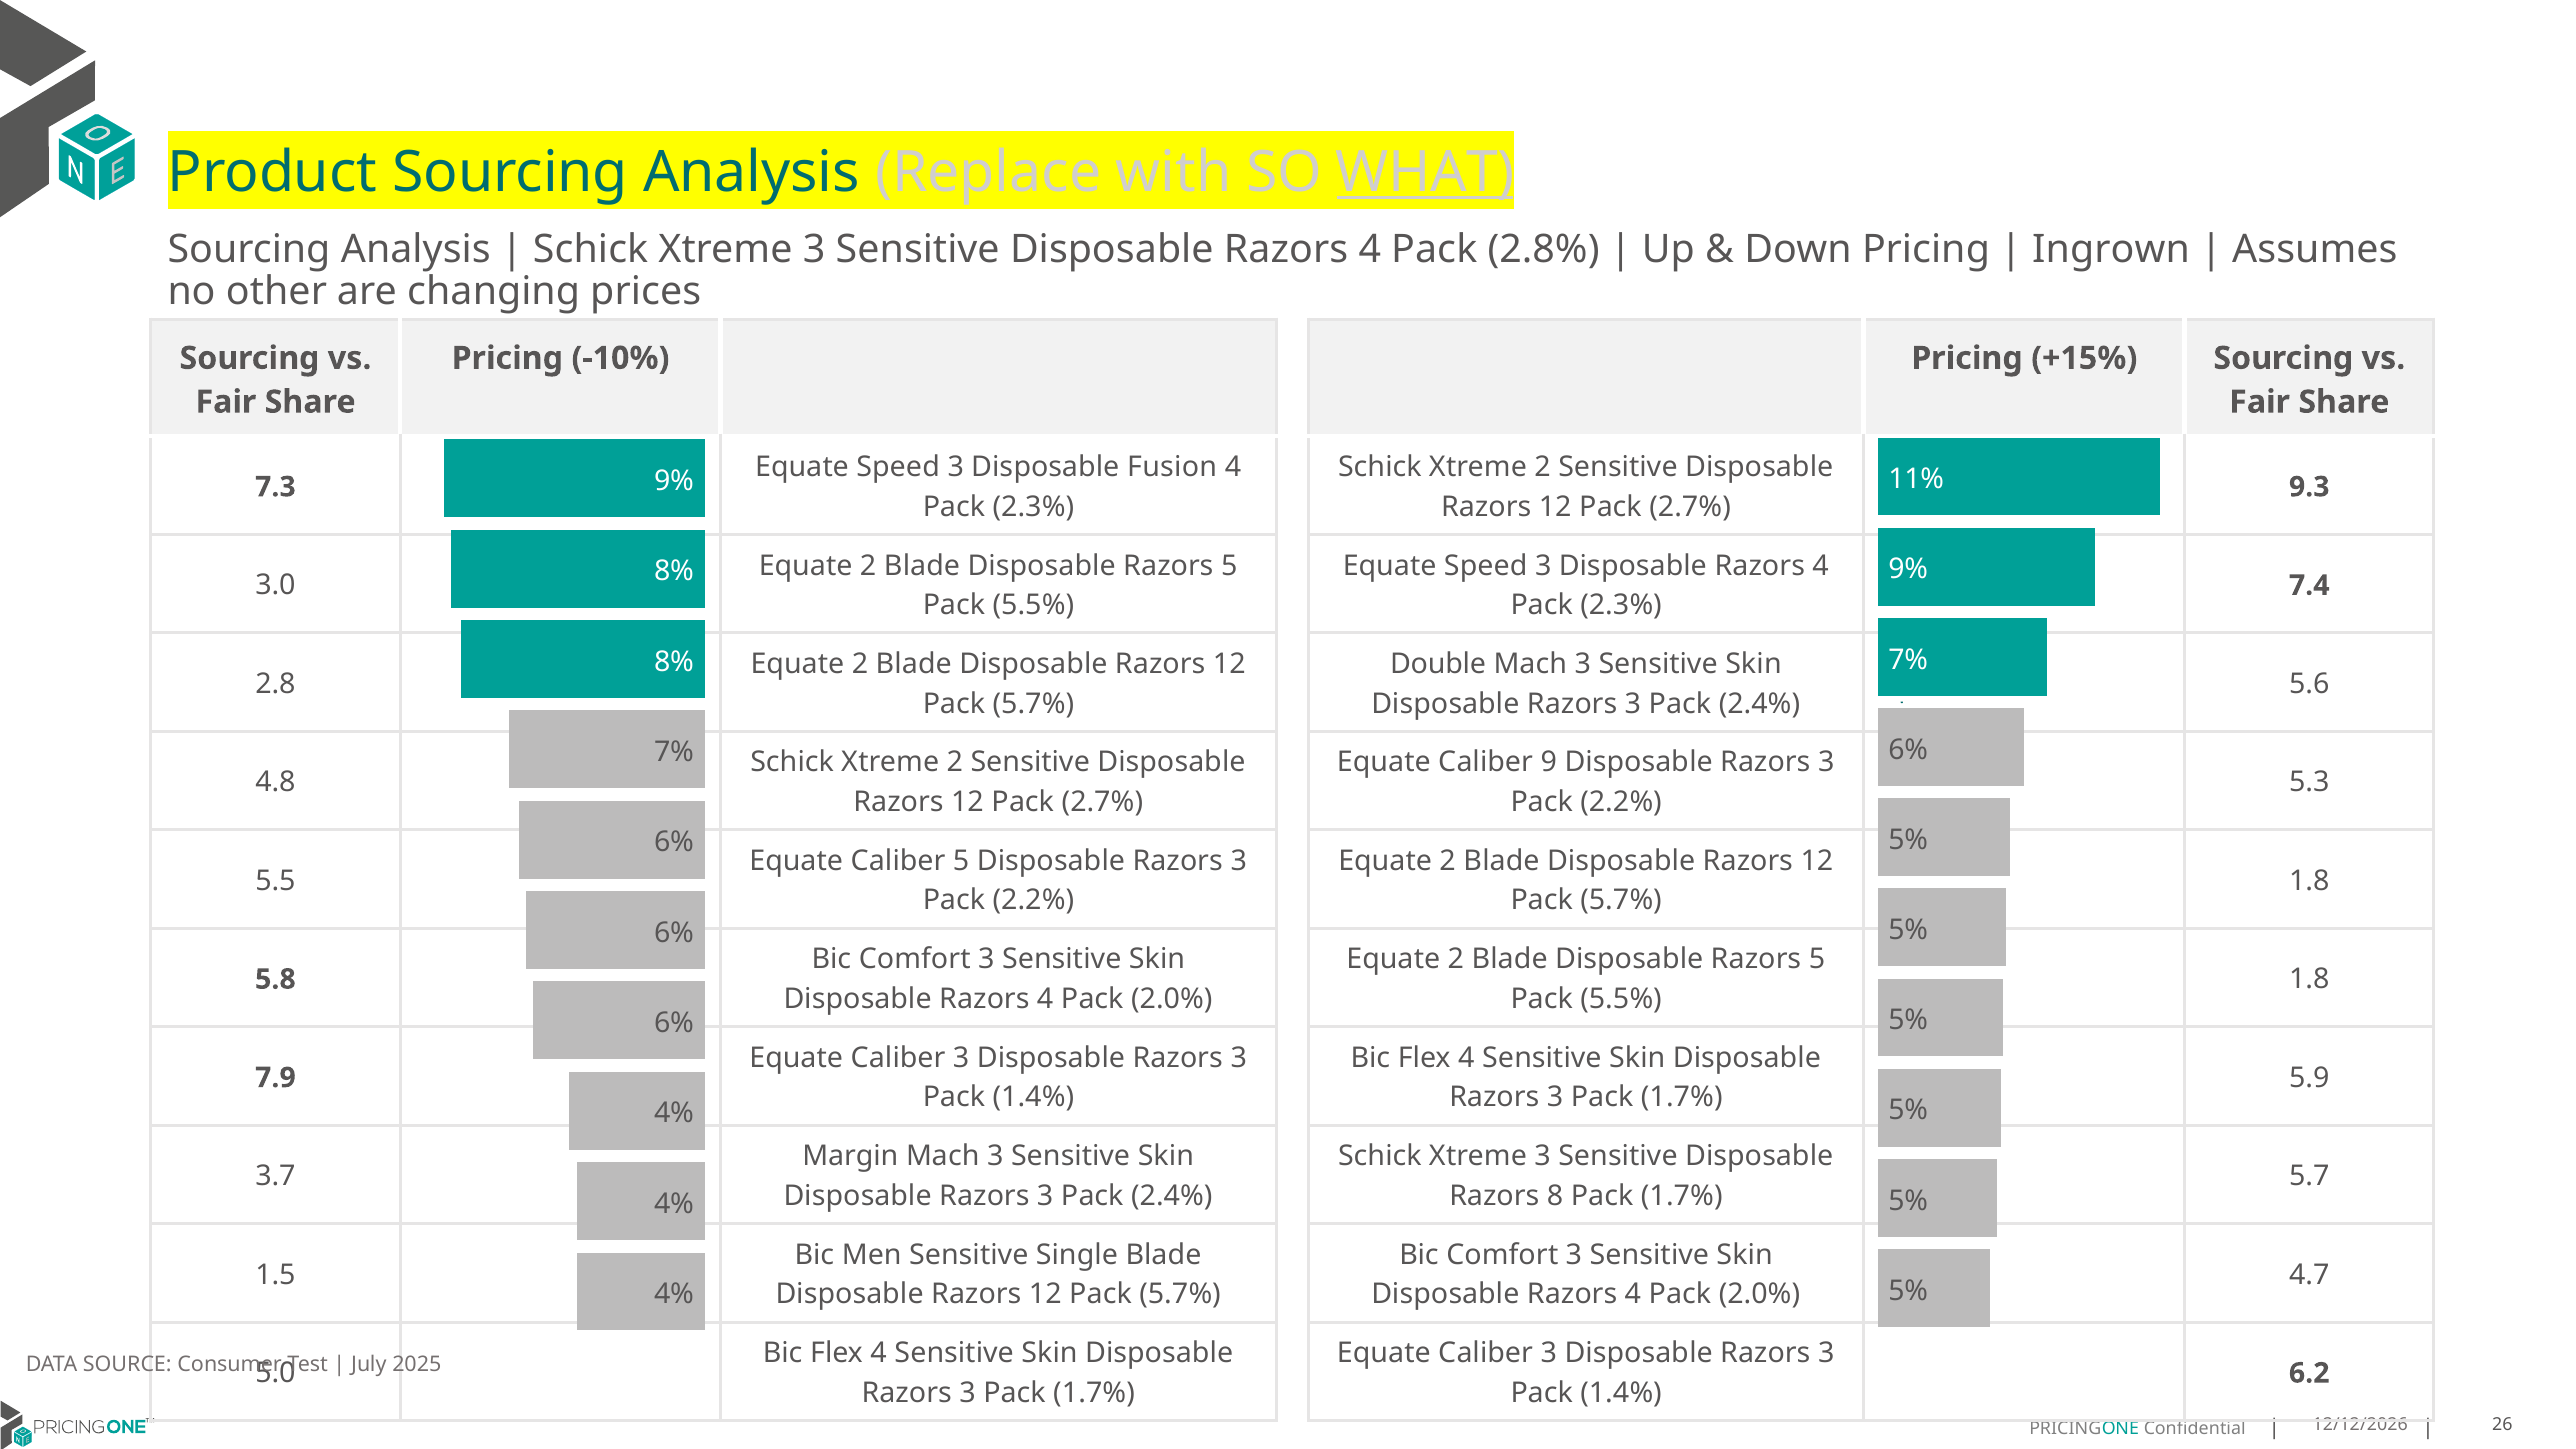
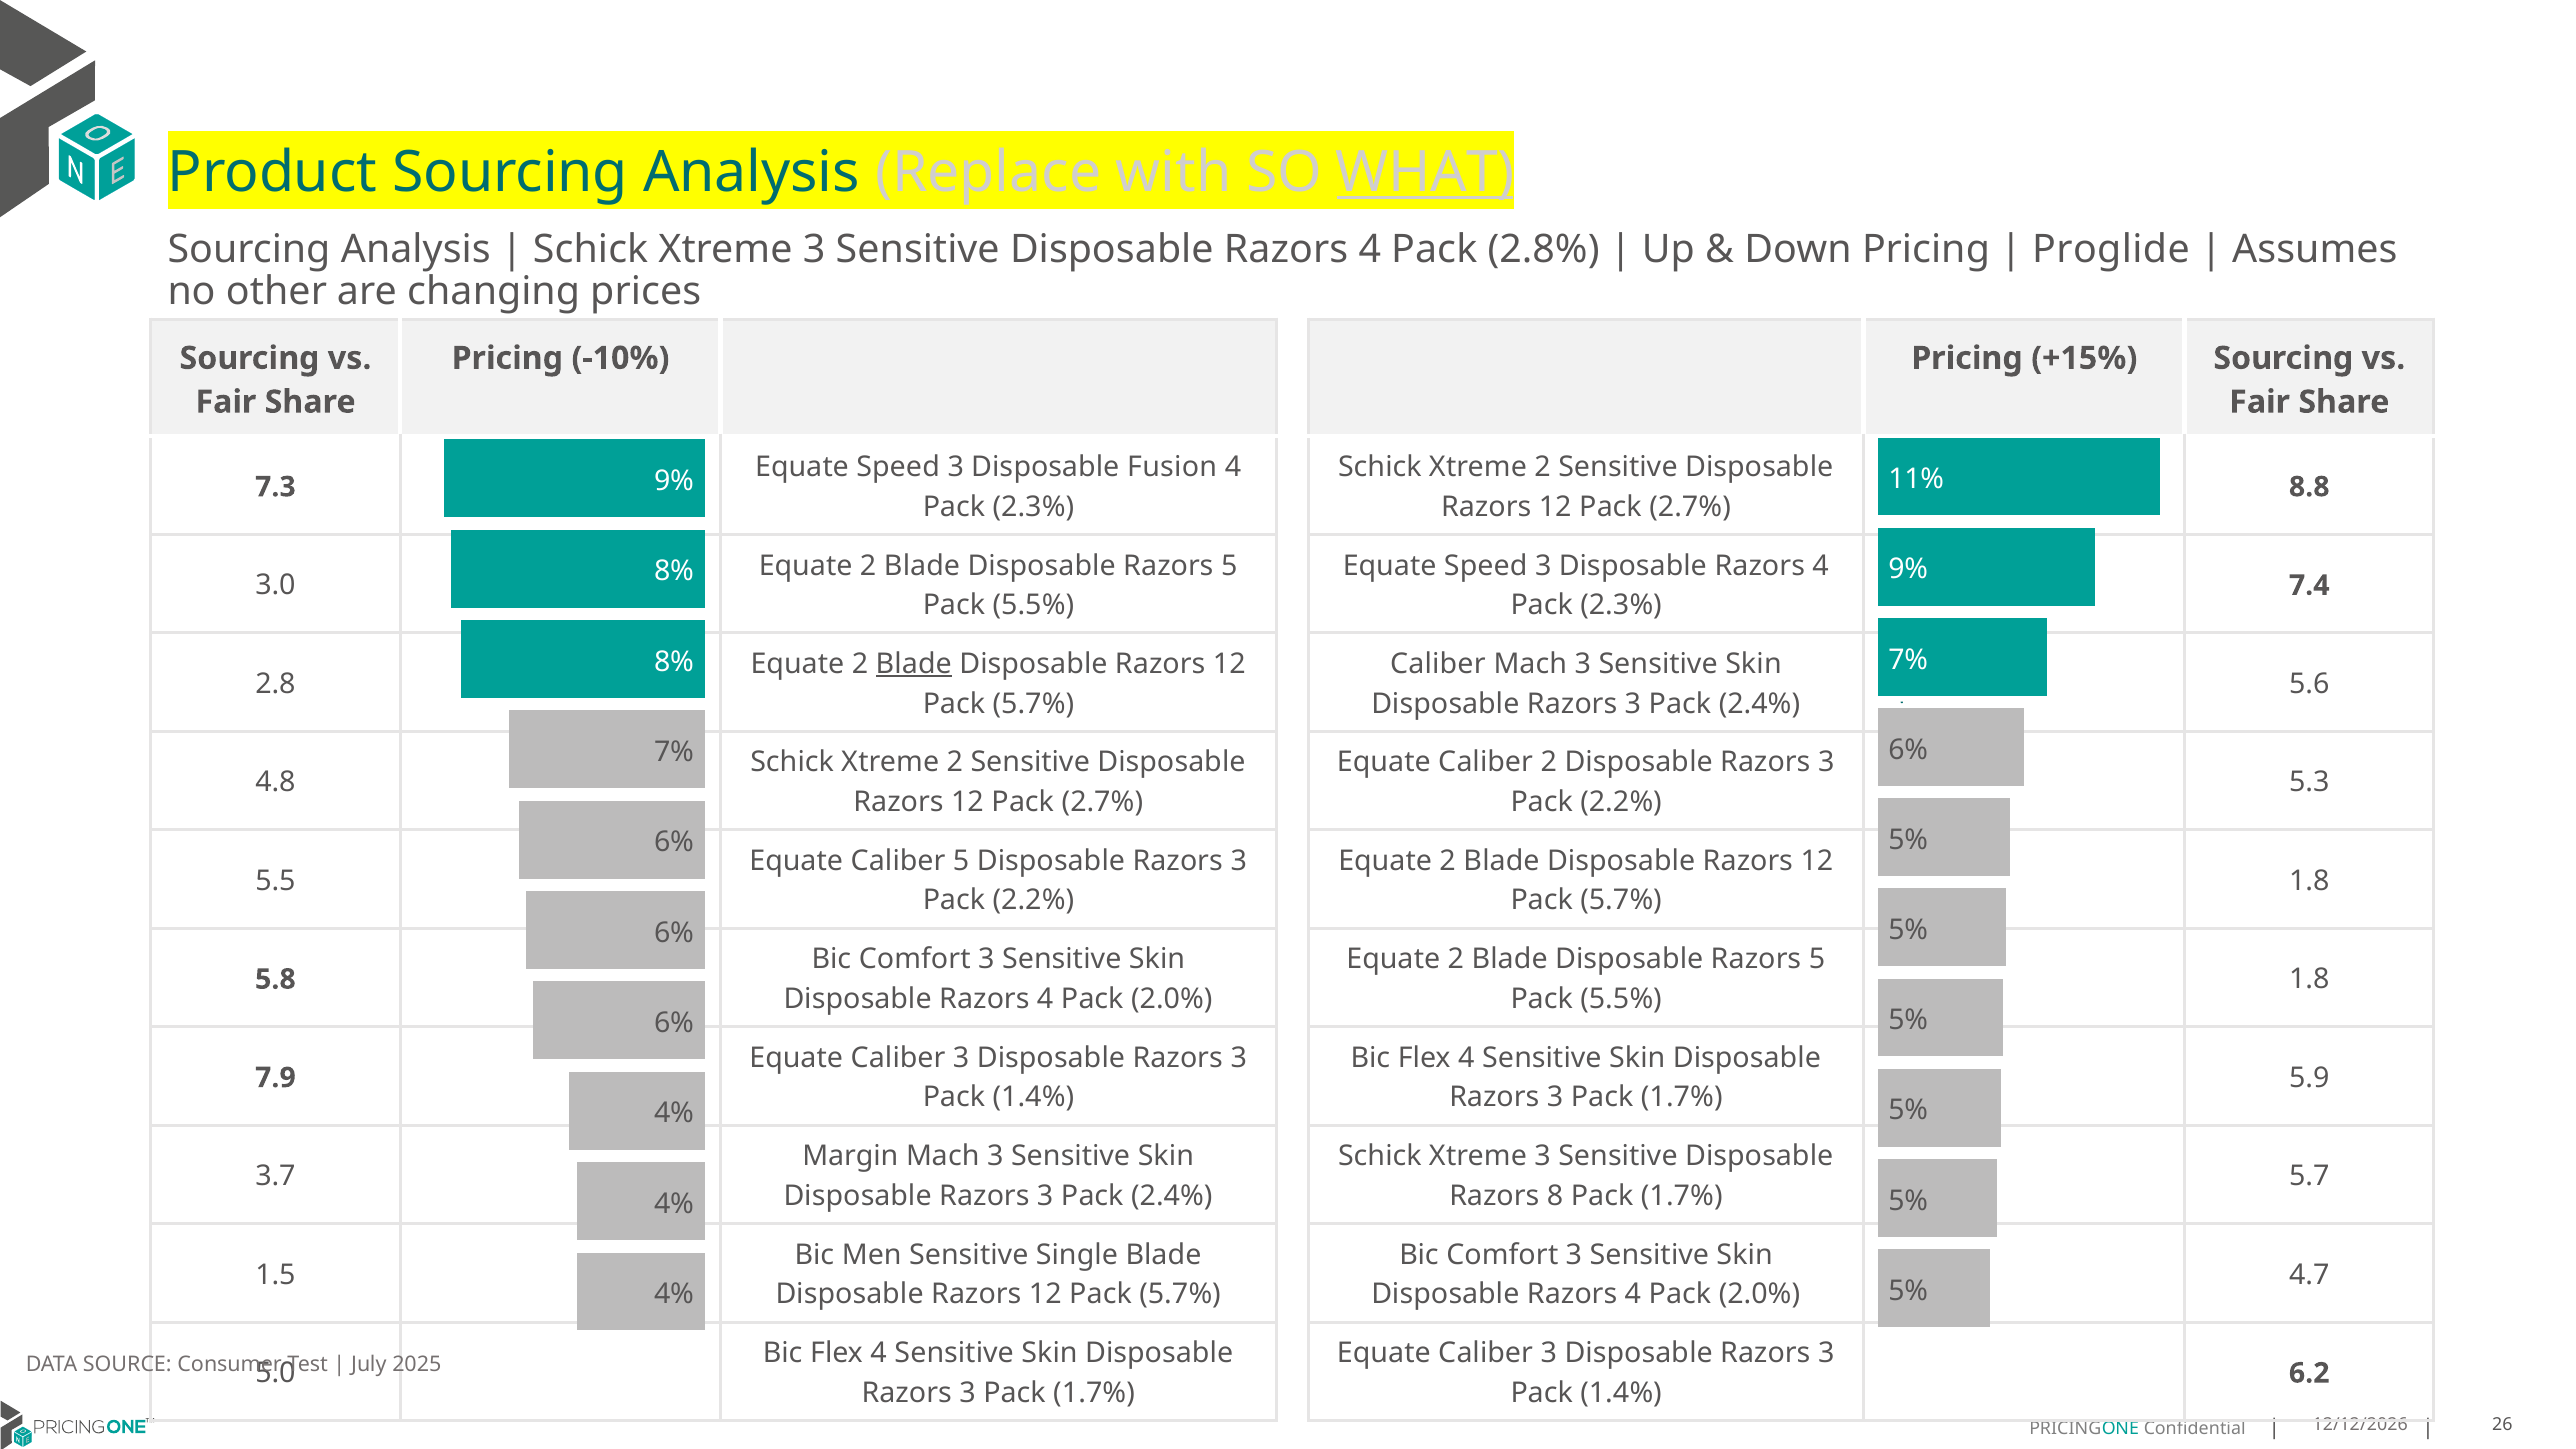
Ingrown: Ingrown -> Proglide (2111, 249)
9.3: 9.3 -> 8.8 (2309, 487)
Blade underline: none -> present (914, 664)
Double: Double -> Caliber (1438, 664)
Caliber 9: 9 -> 2 (1549, 763)
